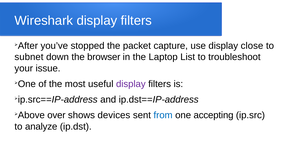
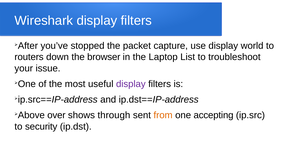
close: close -> world (252, 46)
subnet: subnet -> routers (29, 57)
devices: devices -> through (114, 115)
from colour: blue -> orange (163, 115)
analyze: analyze -> security (41, 127)
